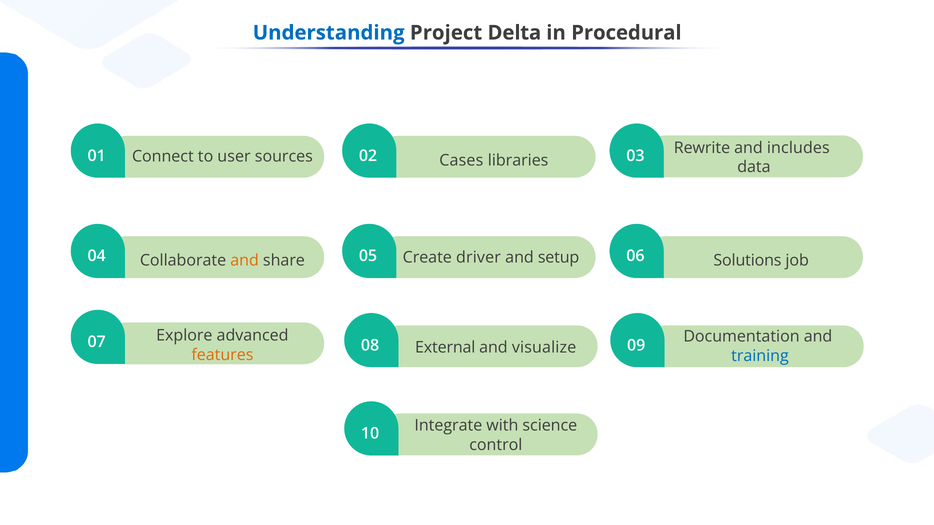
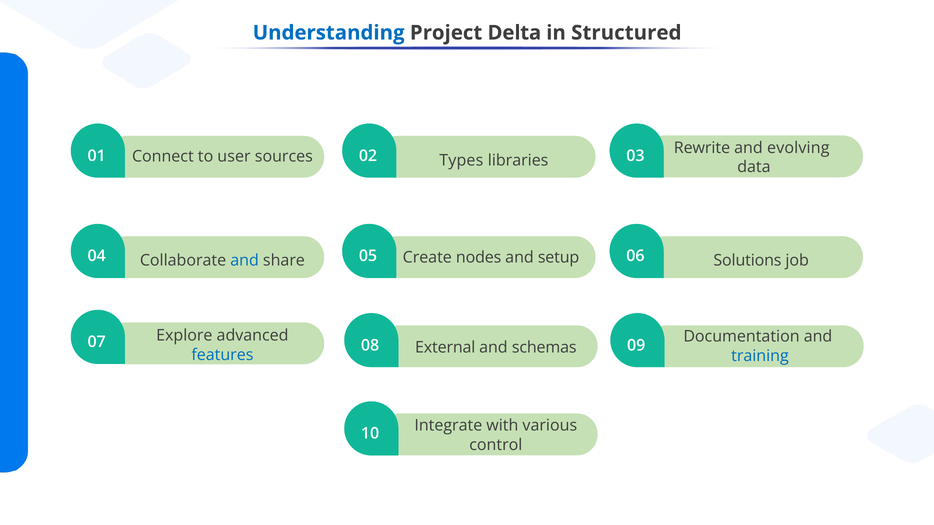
Procedural: Procedural -> Structured (626, 33)
Cases: Cases -> Types (461, 160)
includes: includes -> evolving (798, 148)
driver: driver -> nodes (479, 258)
and colour: orange -> blue (245, 261)
visualize: visualize -> schemas (544, 348)
features colour: orange -> blue (222, 355)
science: science -> various (550, 426)
